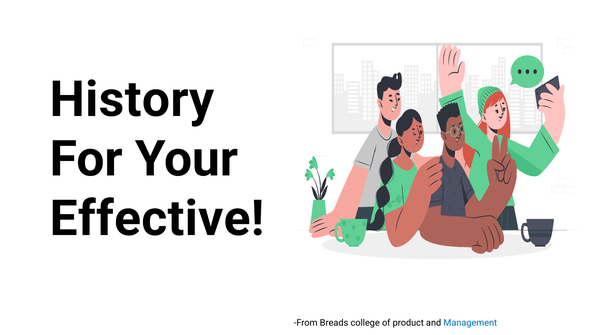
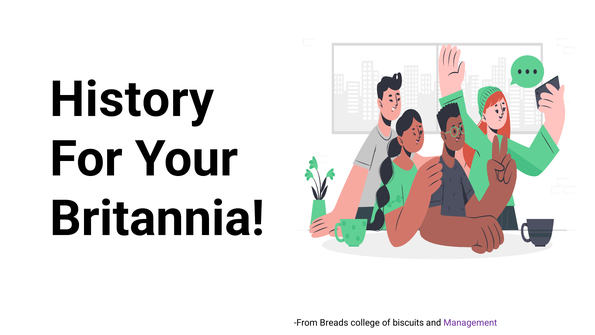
Effective: Effective -> Britannia (157, 218)
product: product -> biscuits (408, 322)
Management colour: blue -> purple (470, 322)
